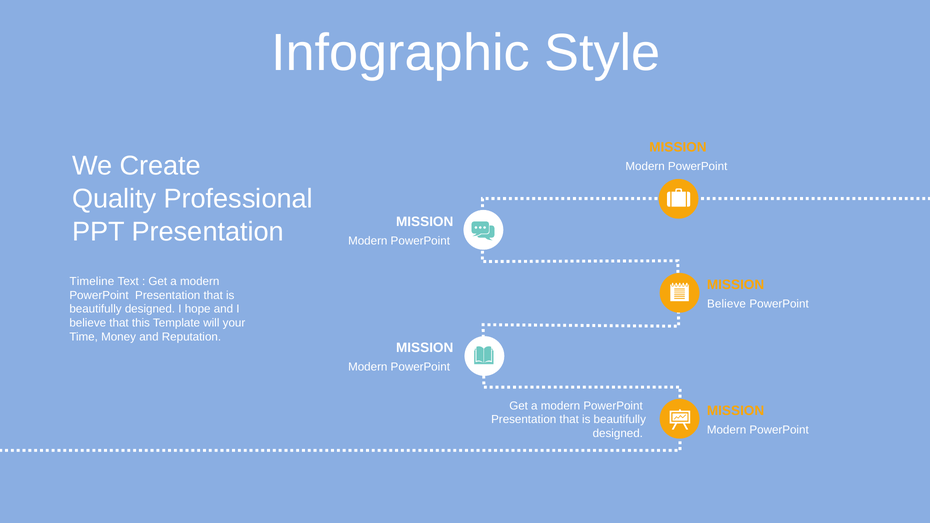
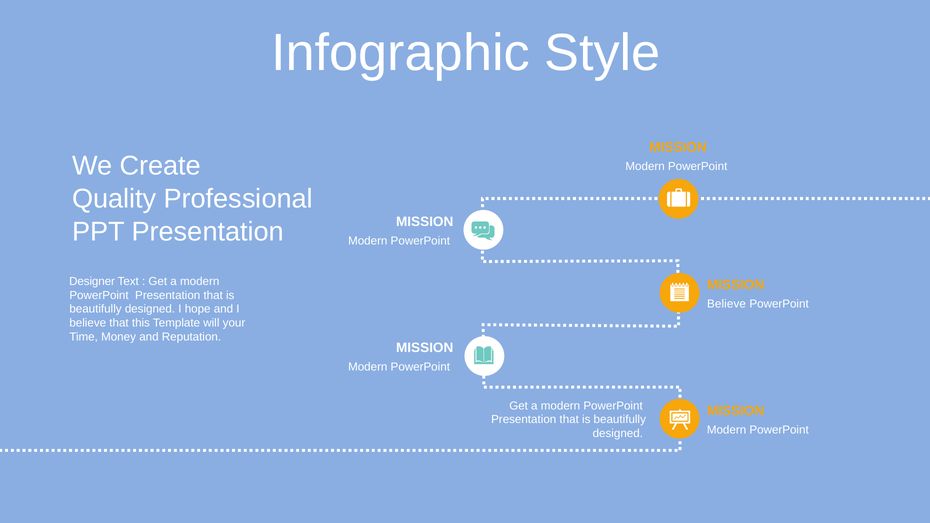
Timeline: Timeline -> Designer (92, 281)
